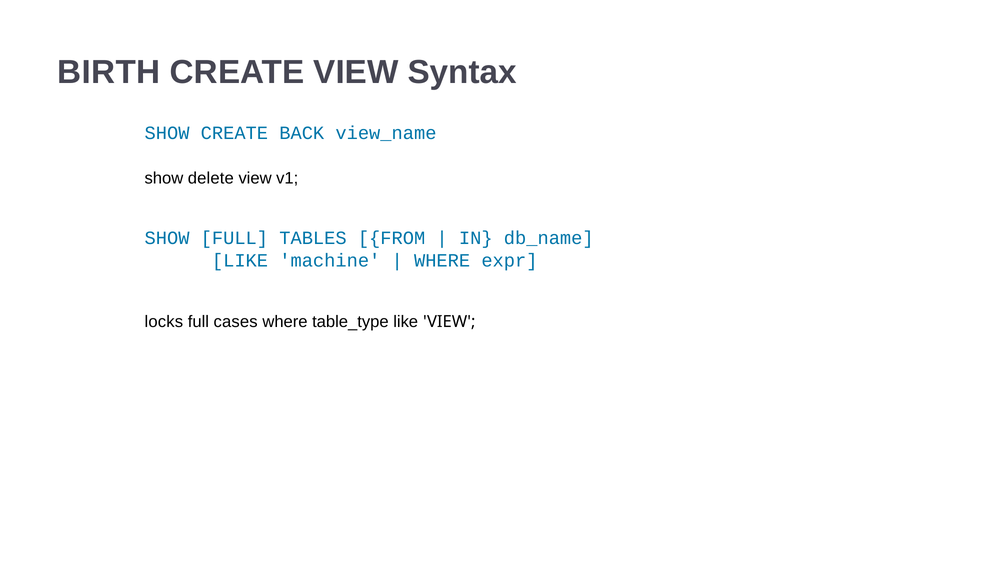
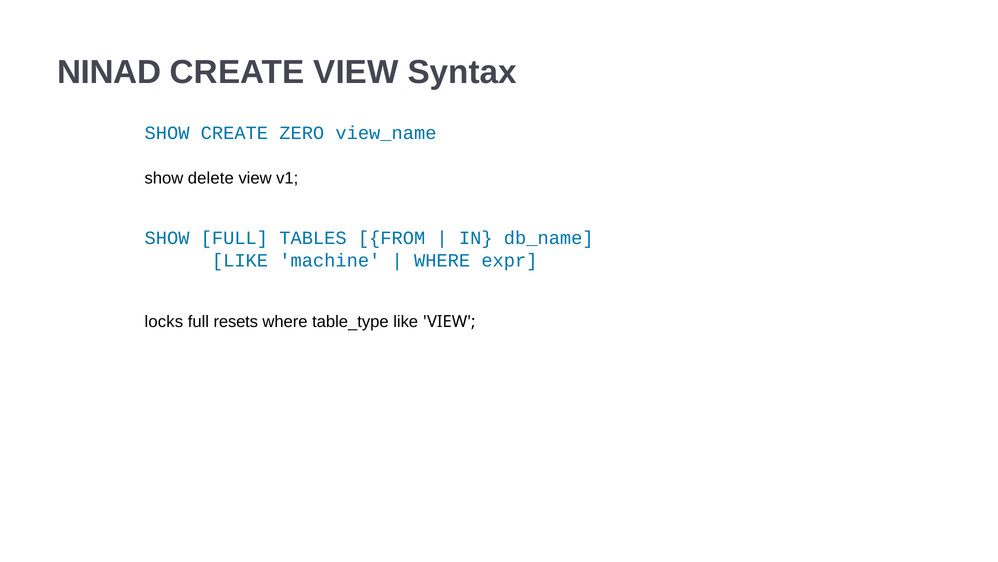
BIRTH: BIRTH -> NINAD (109, 72)
BACK: BACK -> ZERO (302, 133)
cases: cases -> resets (236, 321)
